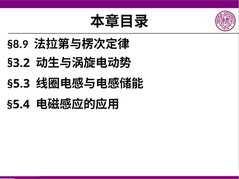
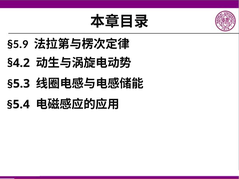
§8.9: §8.9 -> §5.9 (18, 44)
§3.2: §3.2 -> §4.2 (18, 63)
